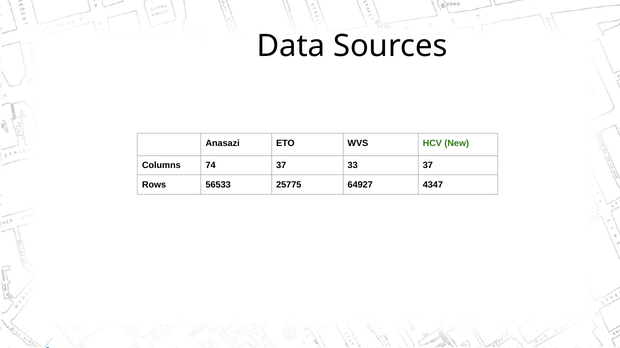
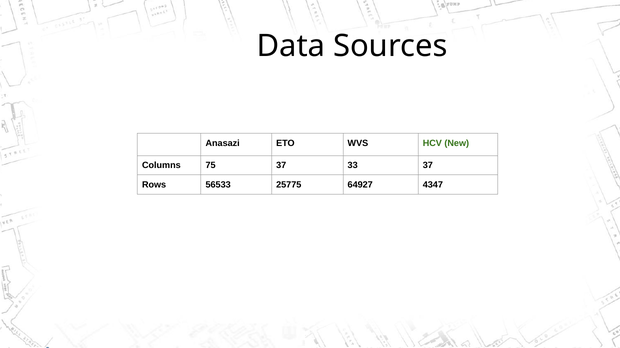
74: 74 -> 75 (211, 166)
